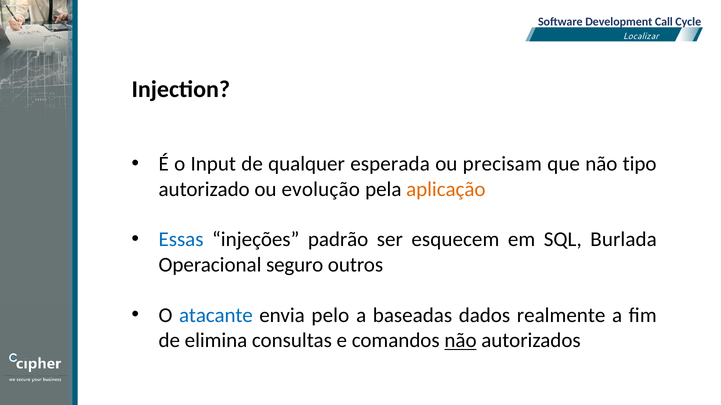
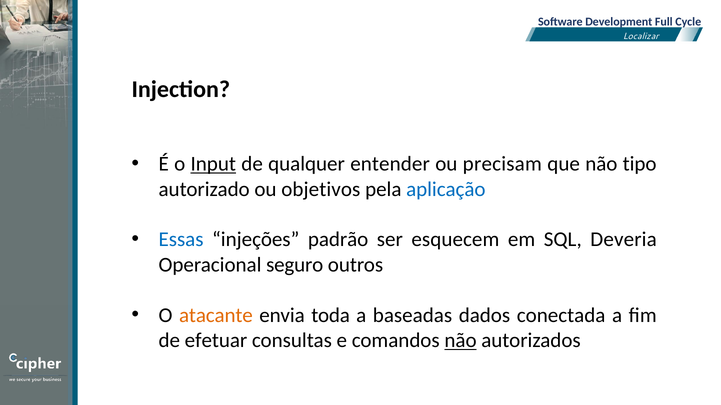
Call: Call -> Full (664, 22)
Input underline: none -> present (213, 164)
esperada: esperada -> entender (390, 164)
evolução: evolução -> objetivos (321, 189)
aplicação colour: orange -> blue (446, 189)
Burlada: Burlada -> Deveria (624, 240)
atacante colour: blue -> orange (216, 316)
pelo: pelo -> toda (331, 316)
realmente: realmente -> conectada (561, 316)
elimina: elimina -> efetuar (216, 341)
